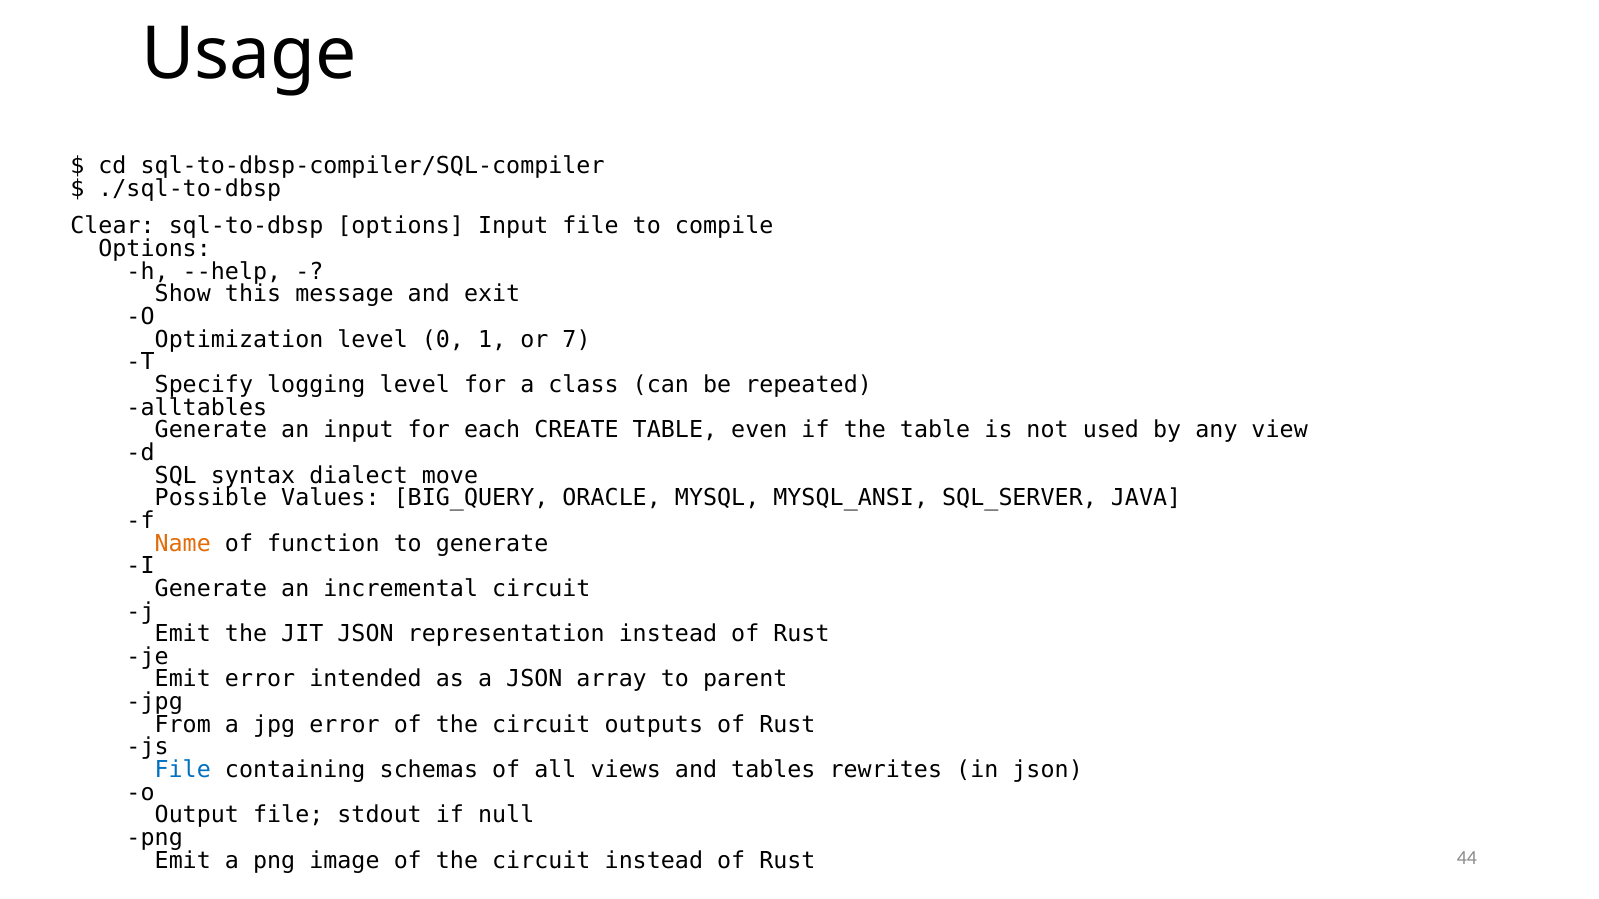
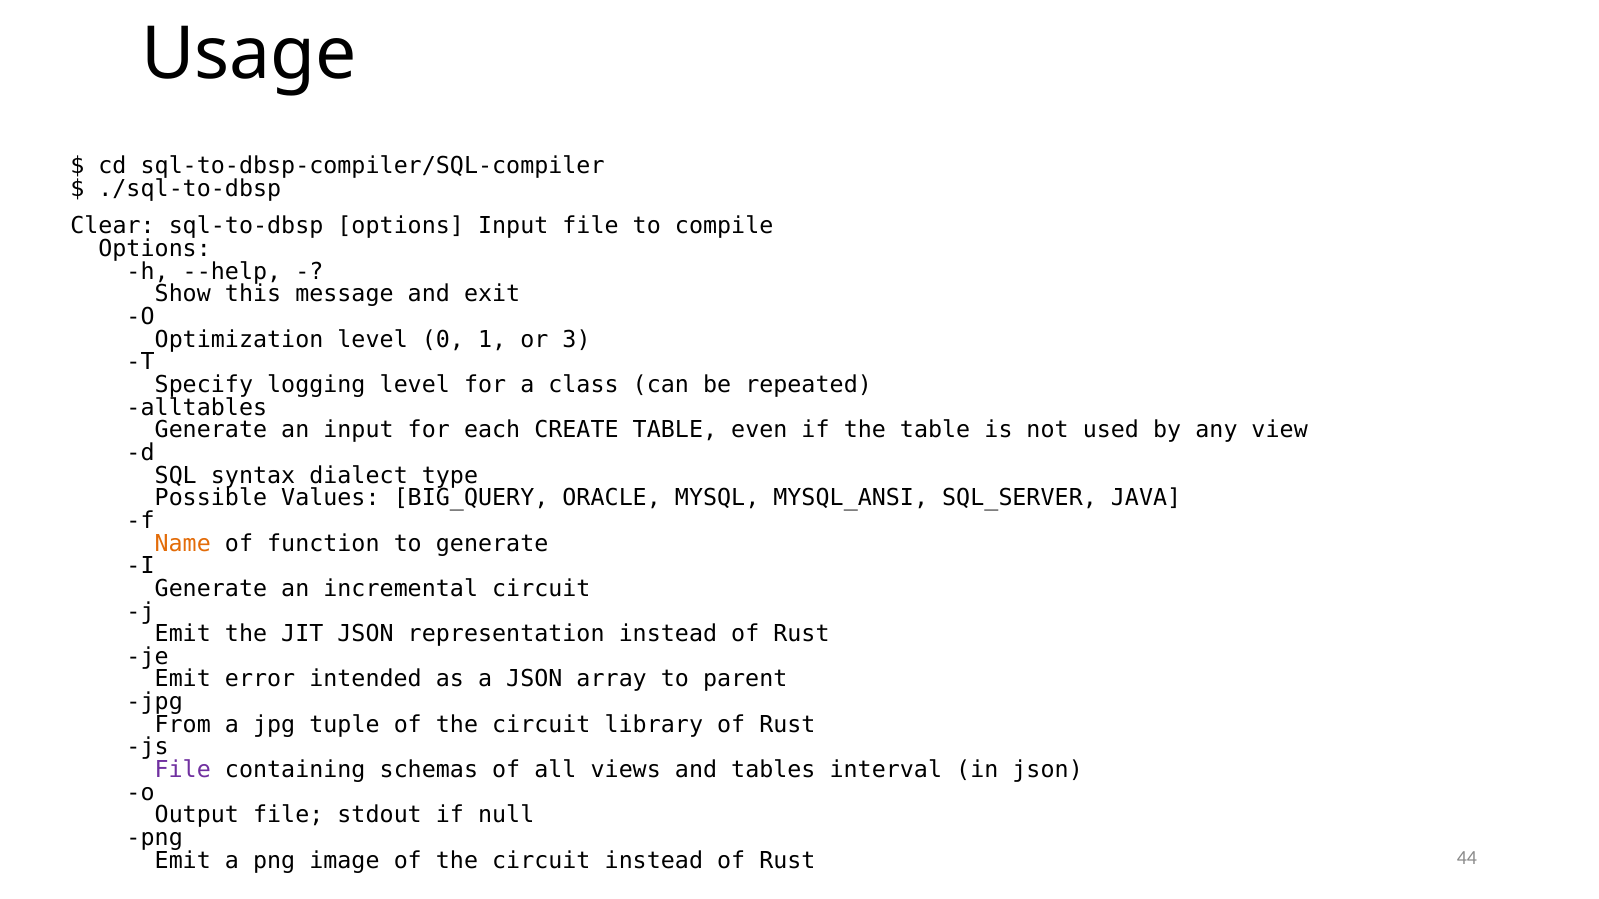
7: 7 -> 3 (577, 340)
move: move -> type (450, 476)
jpg error: error -> tuple (344, 725)
outputs: outputs -> library (654, 725)
File colour: blue -> purple (183, 770)
rewrites: rewrites -> interval (886, 770)
